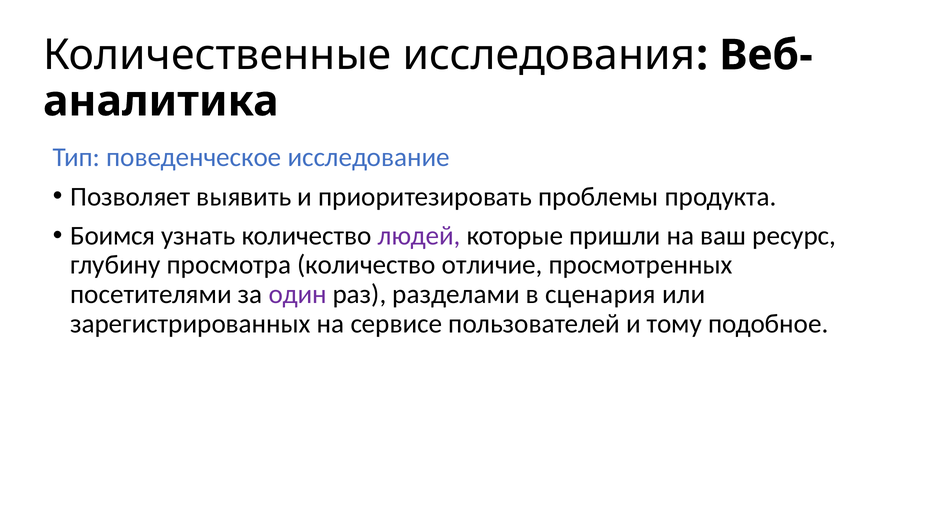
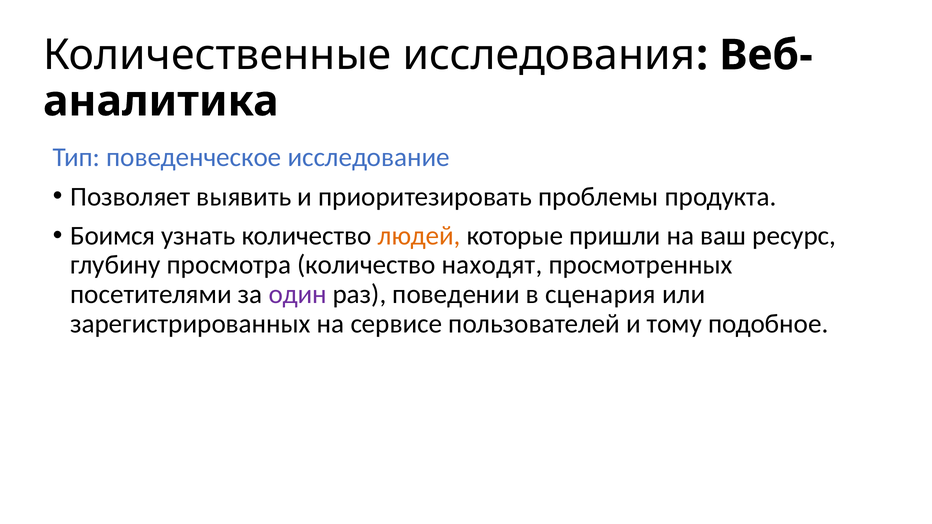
людей colour: purple -> orange (419, 236)
отличие: отличие -> находят (492, 265)
разделами: разделами -> поведении (456, 294)
